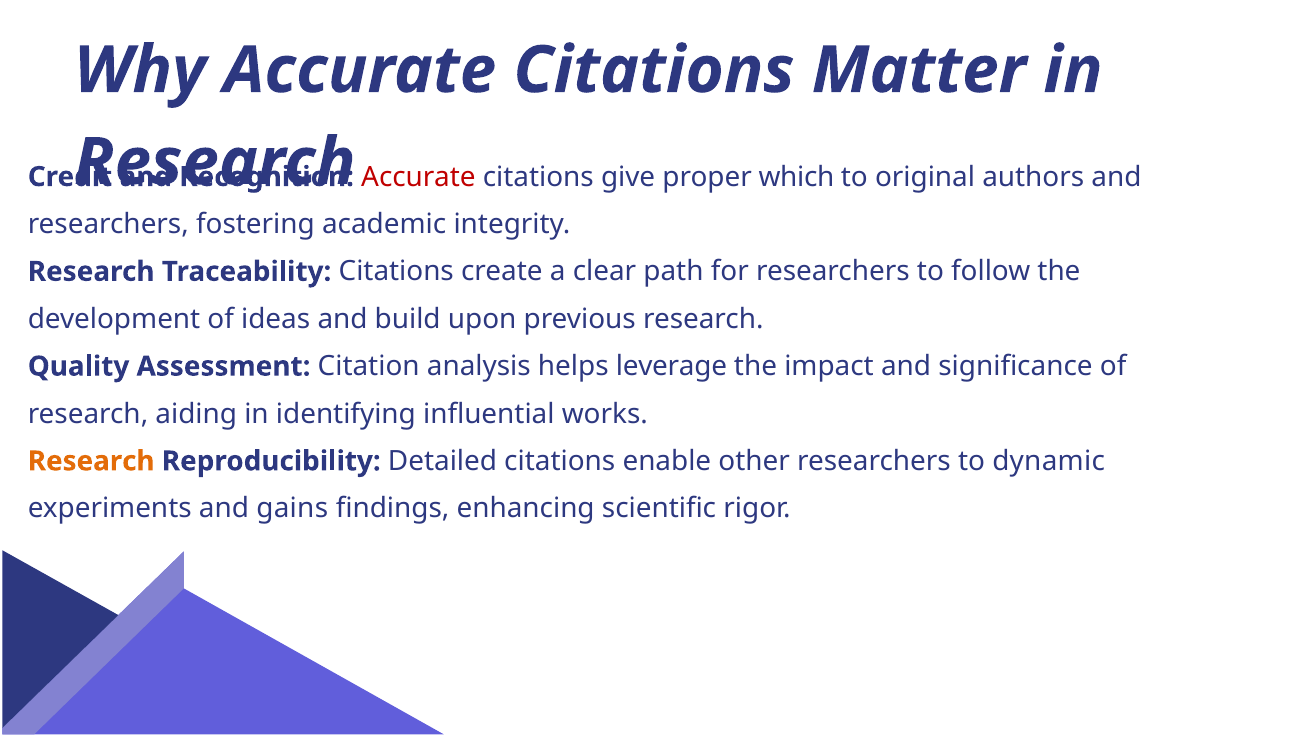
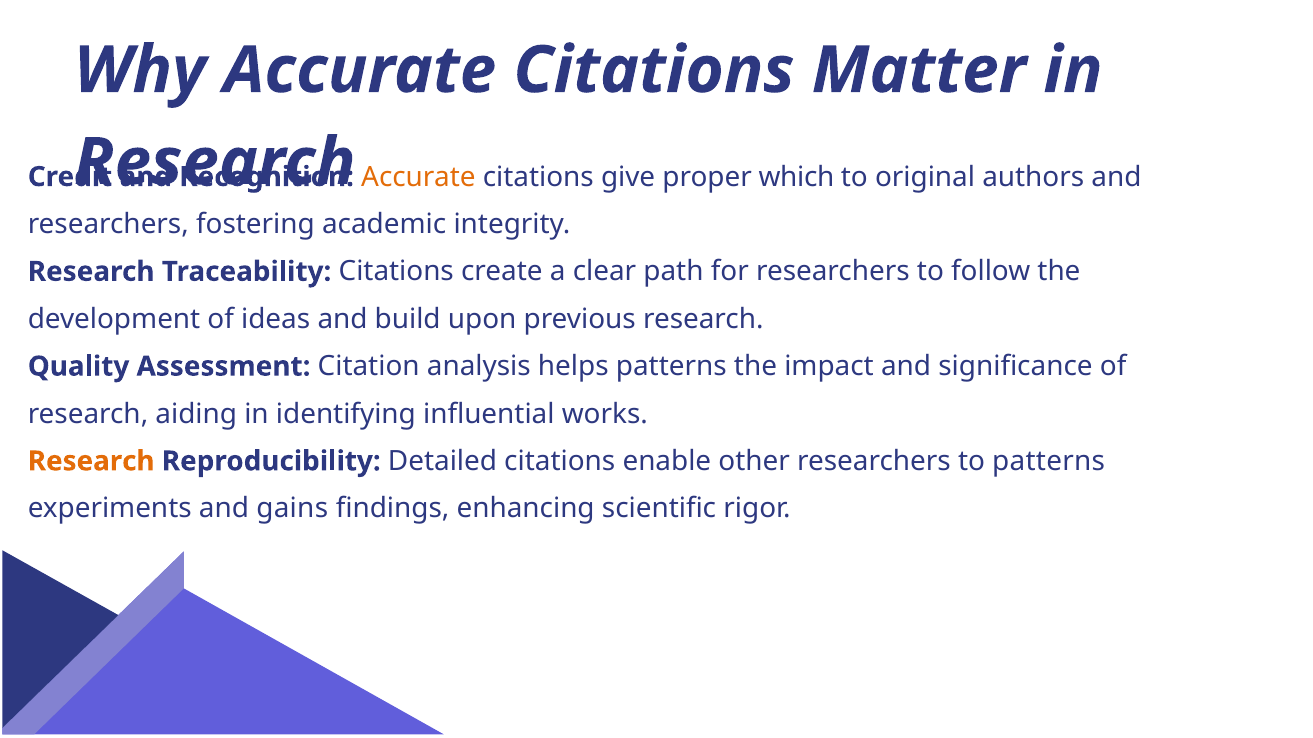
Accurate colour: red -> orange (418, 177)
helps leverage: leverage -> patterns (671, 367)
to dynamic: dynamic -> patterns (1049, 462)
